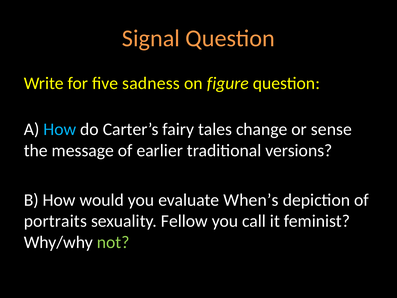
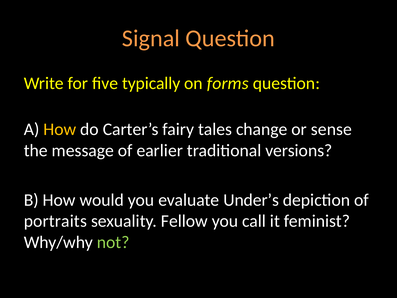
sadness: sadness -> typically (151, 83)
figure: figure -> forms (228, 83)
How colour: light blue -> yellow (60, 129)
When’s: When’s -> Under’s (251, 200)
